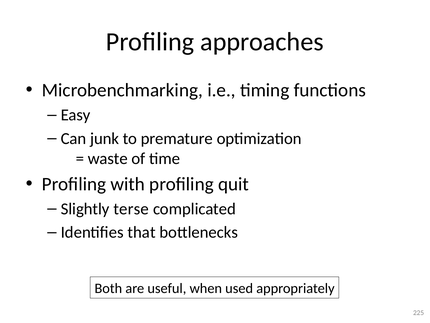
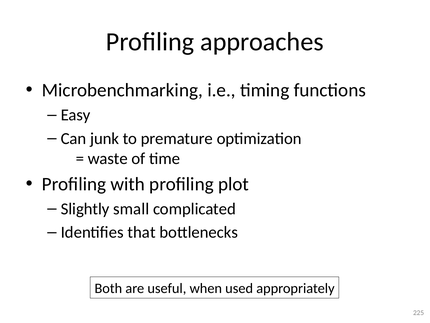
quit: quit -> plot (233, 184)
terse: terse -> small (131, 209)
